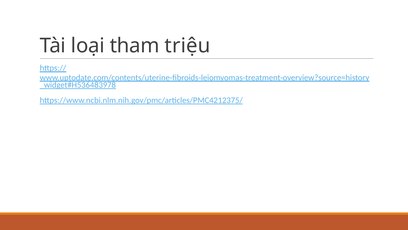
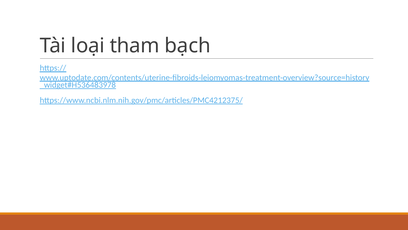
triệu: triệu -> bạch (188, 46)
